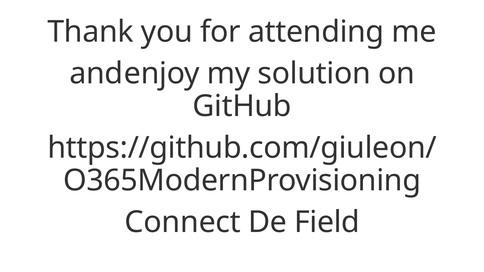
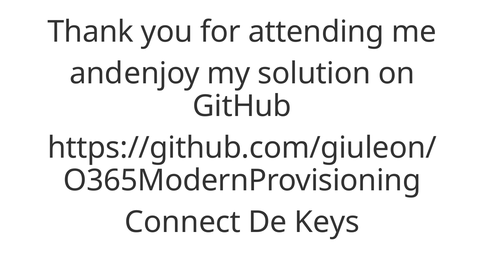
Field: Field -> Keys (327, 222)
